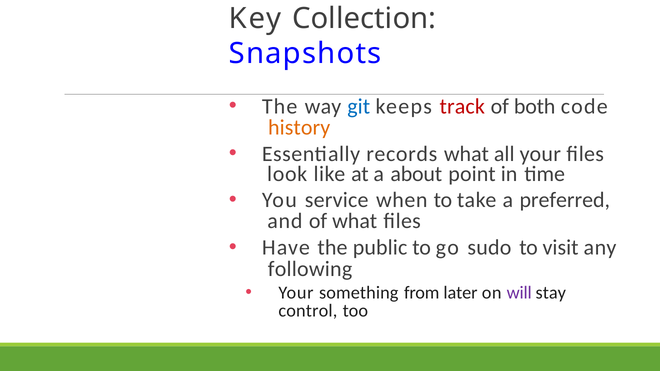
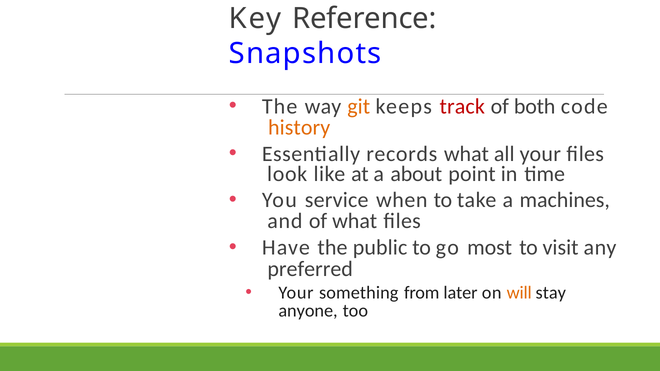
Collection: Collection -> Reference (364, 19)
git colour: blue -> orange (359, 107)
preferred: preferred -> machines (565, 200)
sudo: sudo -> most (490, 248)
following: following -> preferred (310, 269)
will colour: purple -> orange (519, 293)
control: control -> anyone (308, 311)
